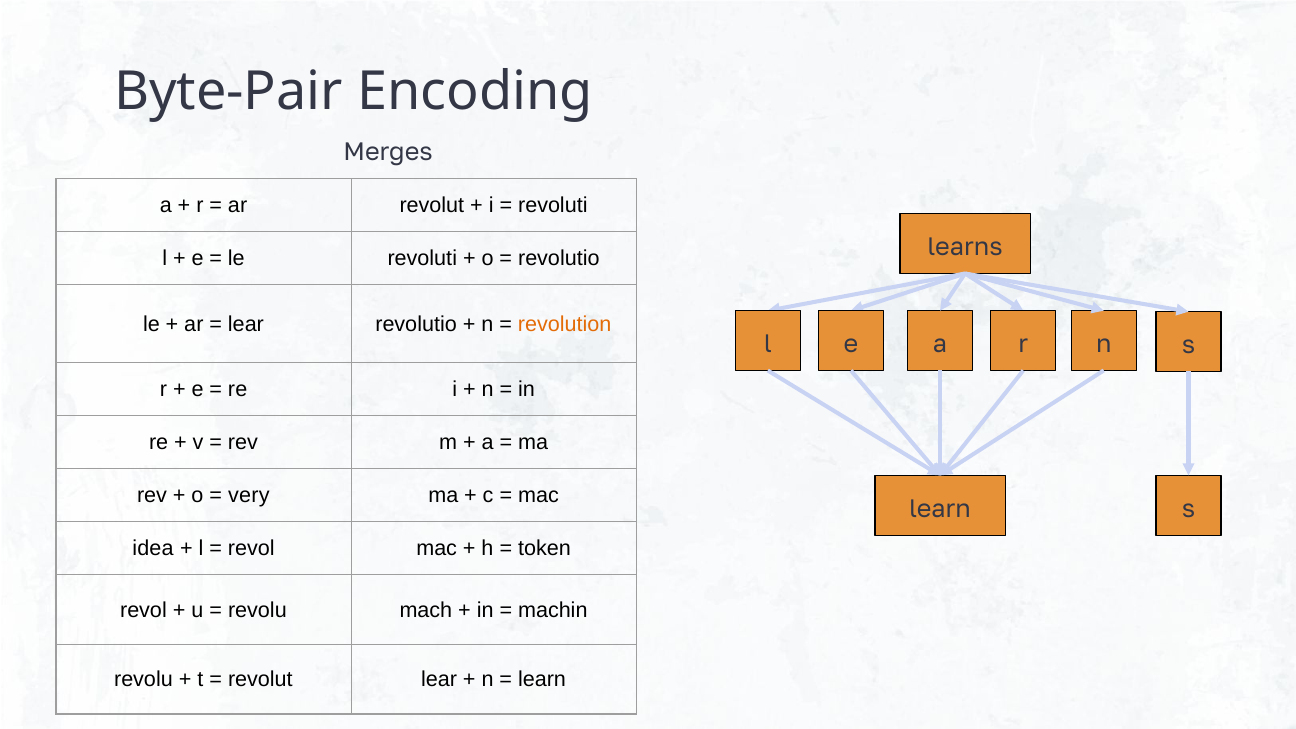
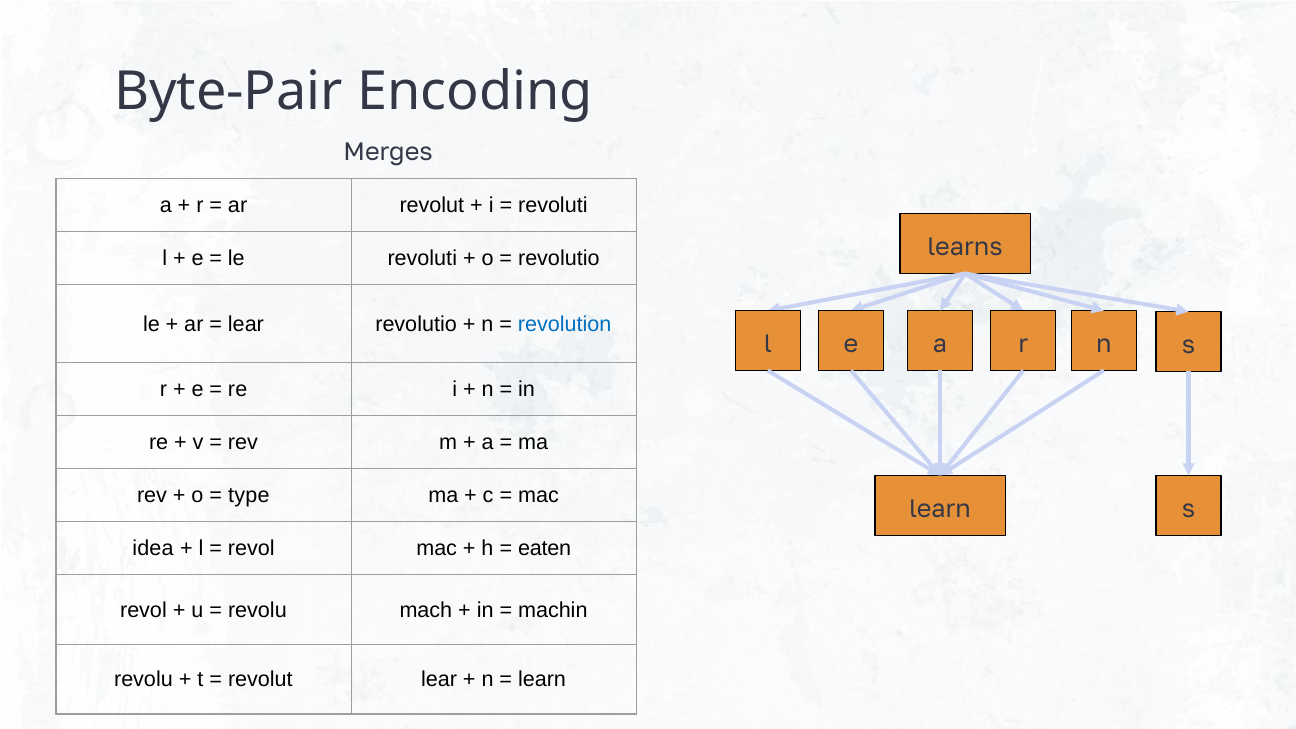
revolution colour: orange -> blue (565, 324)
very: very -> type (249, 496)
token: token -> eaten (545, 549)
